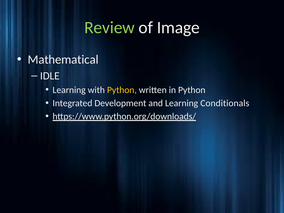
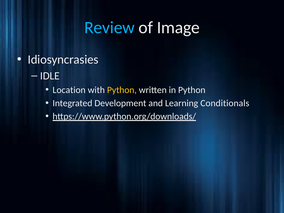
Review colour: light green -> light blue (109, 27)
Mathematical: Mathematical -> Idiosyncrasies (63, 60)
Learning: Learning -> Location (69, 90)
